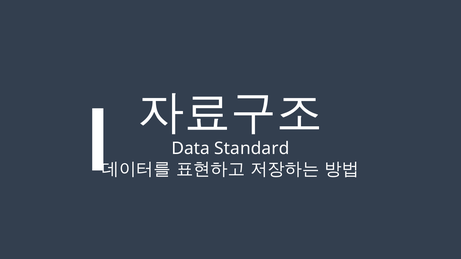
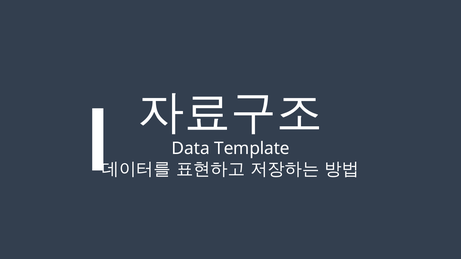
Standard: Standard -> Template (252, 149)
